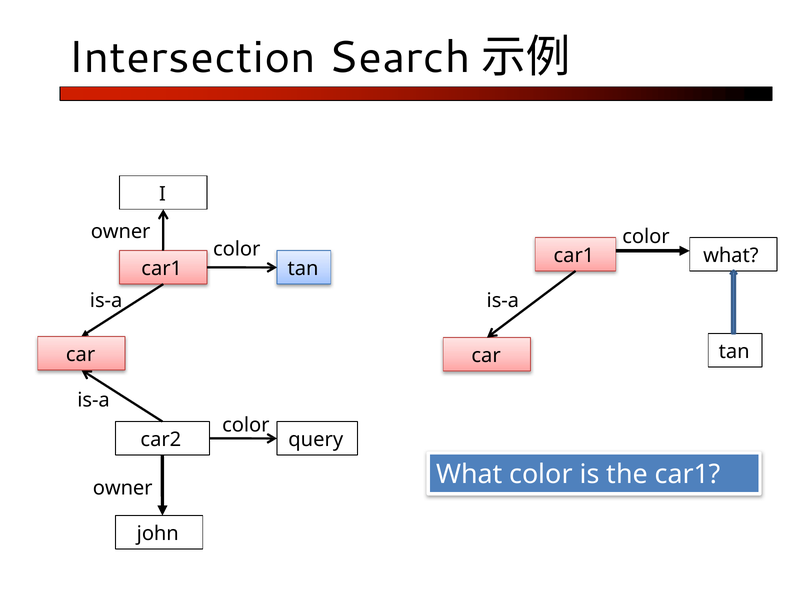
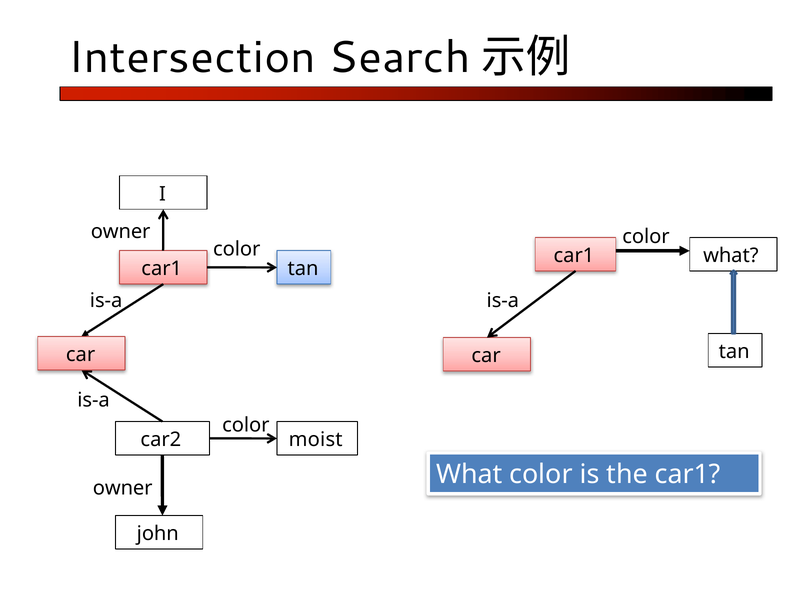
query: query -> moist (316, 440)
